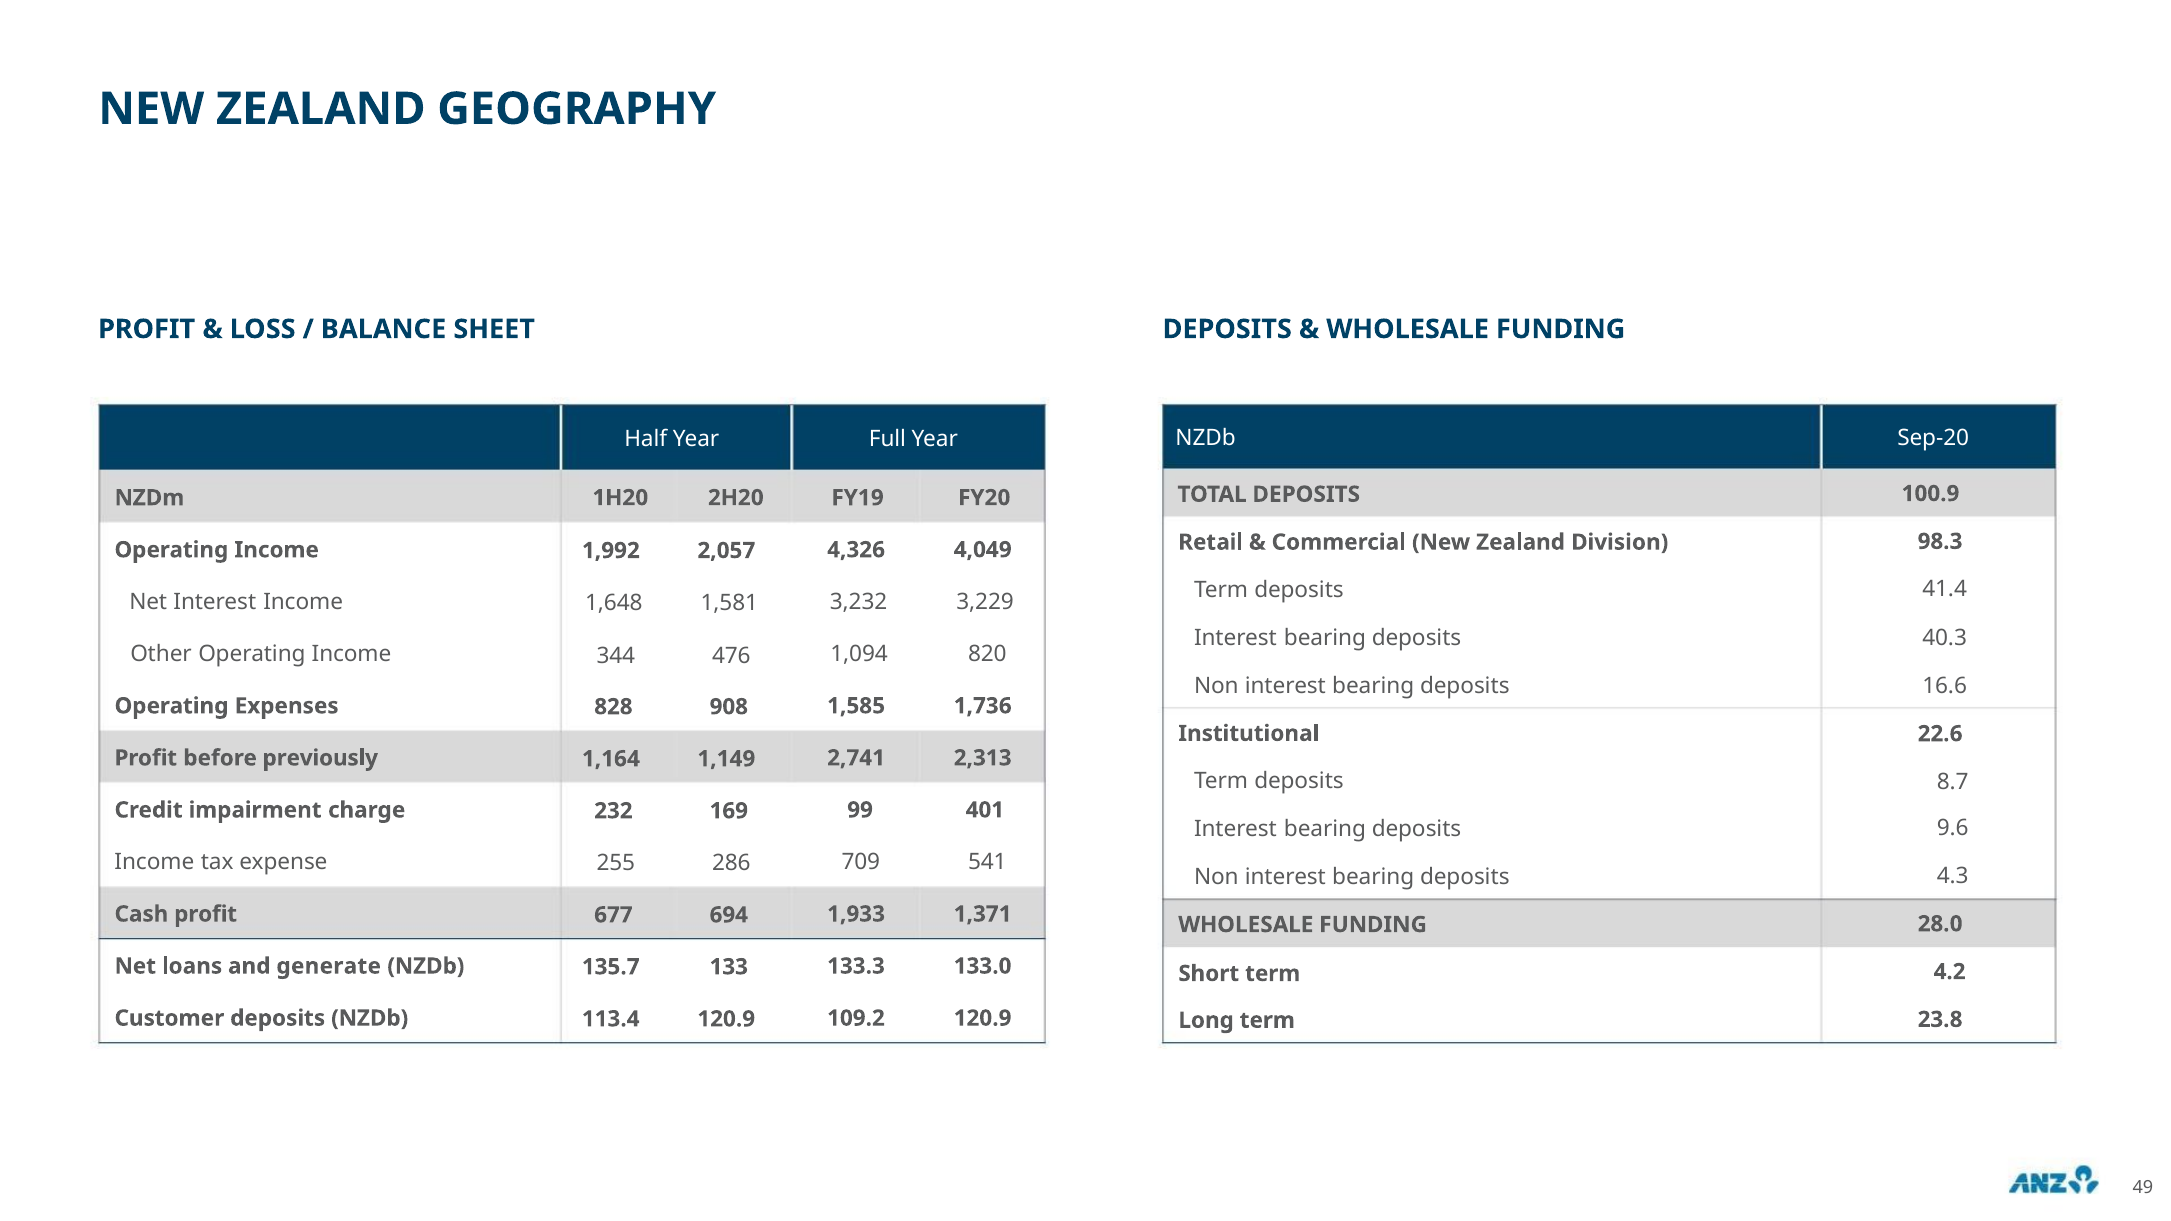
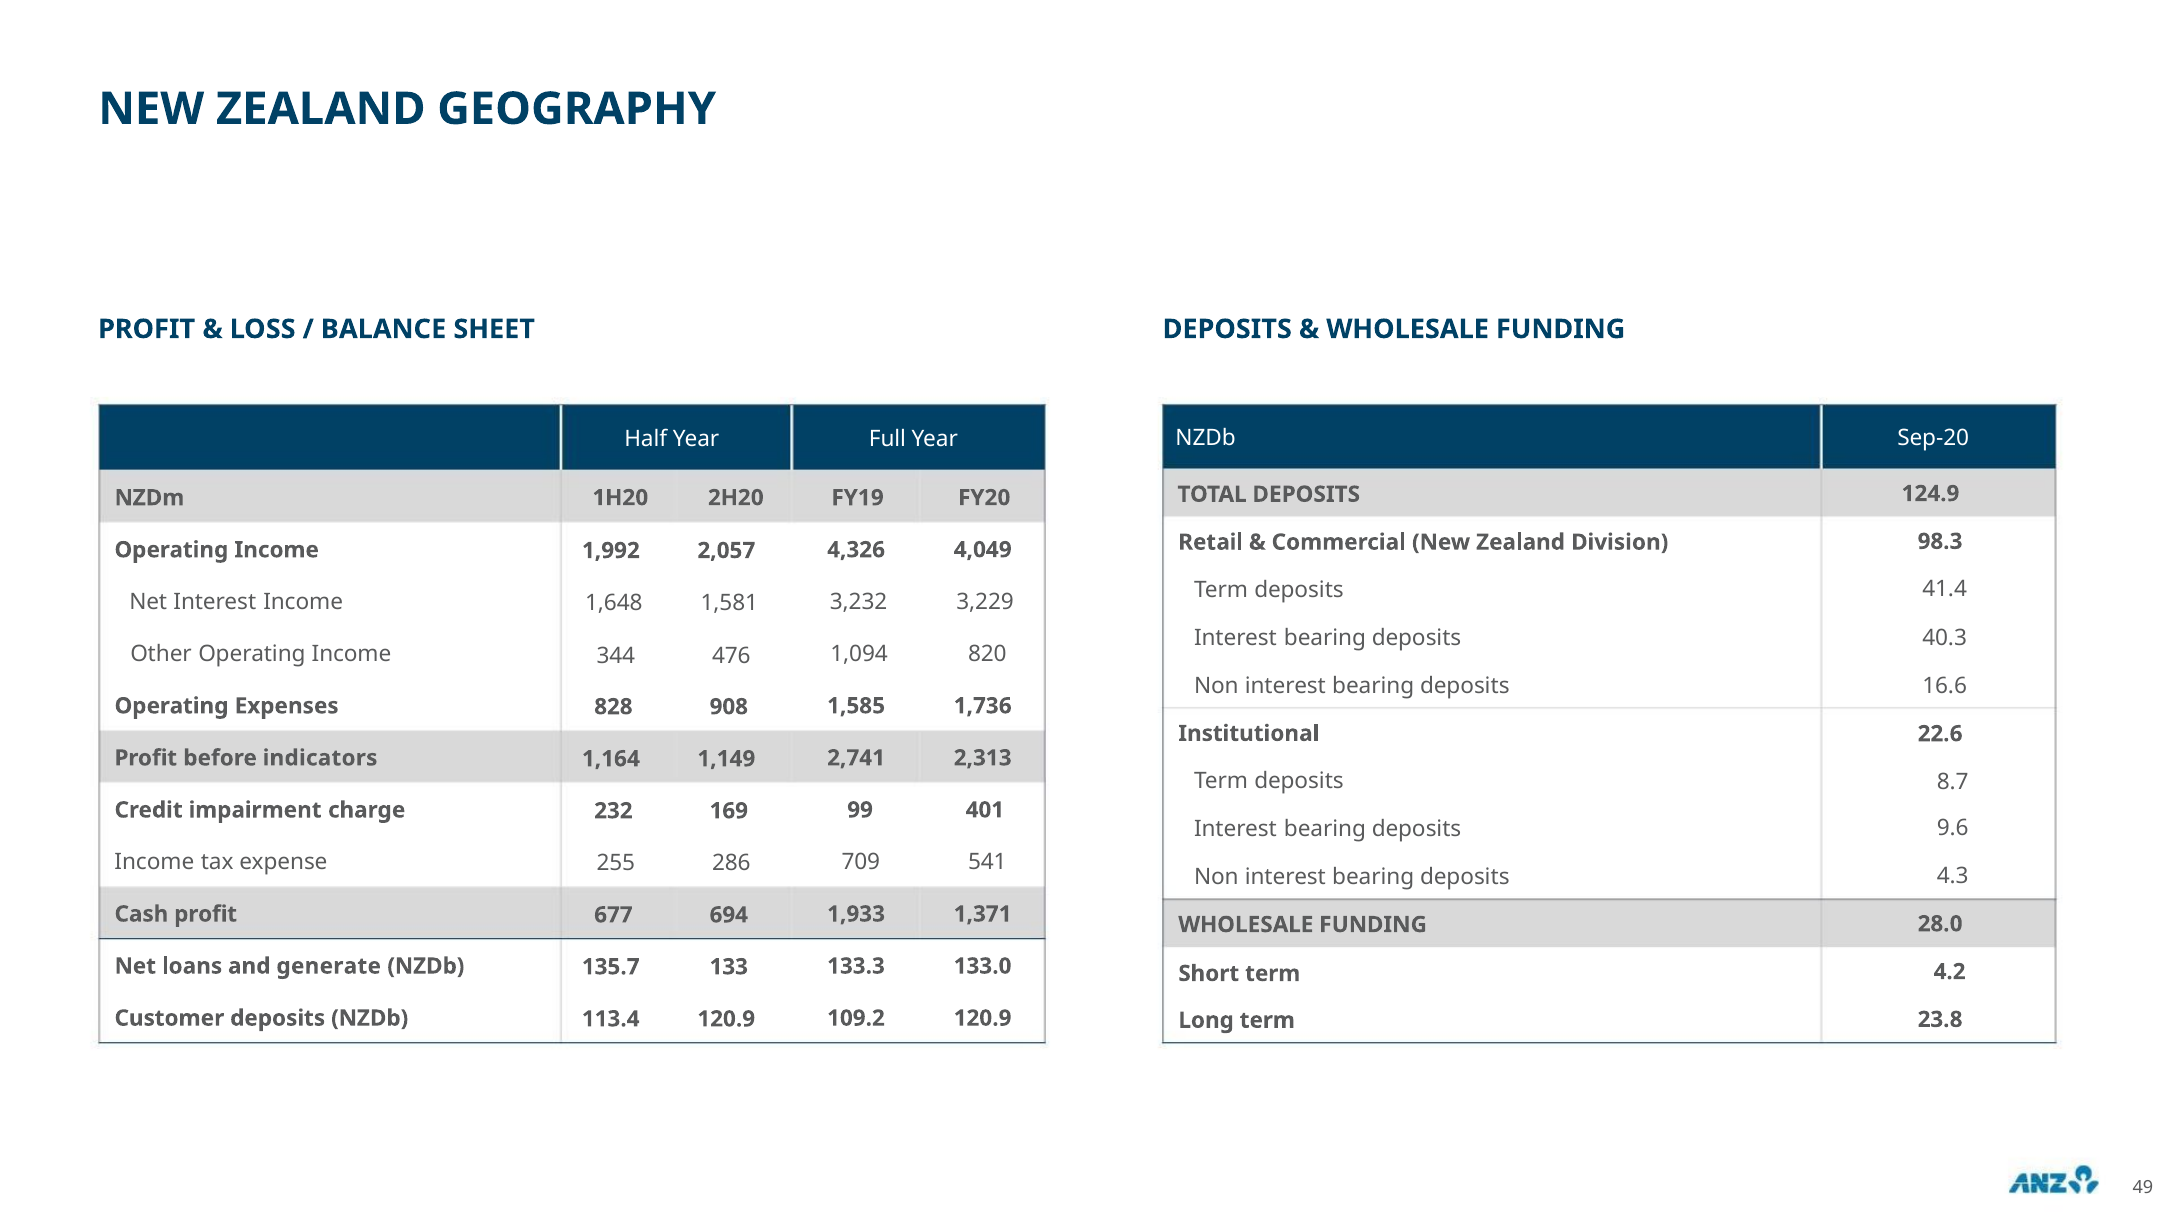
100.9: 100.9 -> 124.9 (1930, 494)
previously: previously -> indicators (320, 758)
